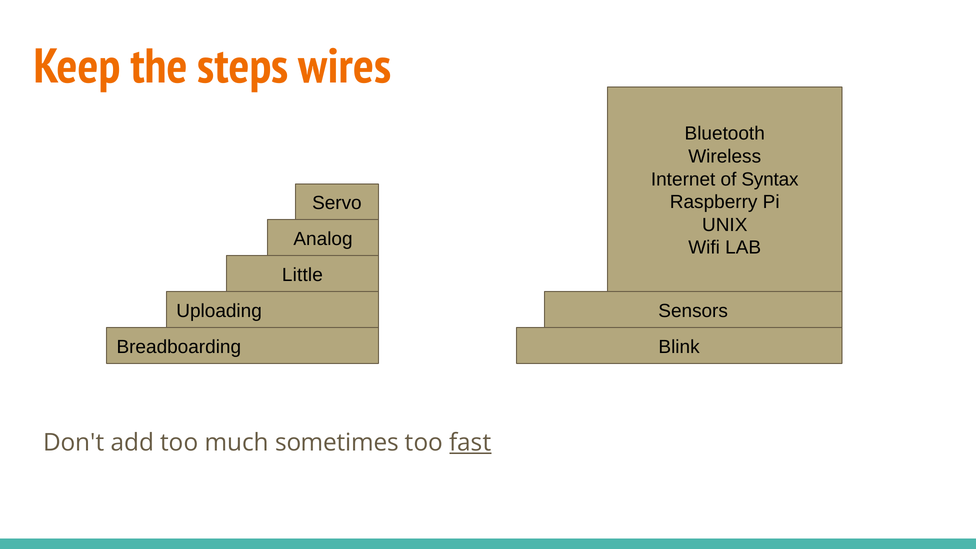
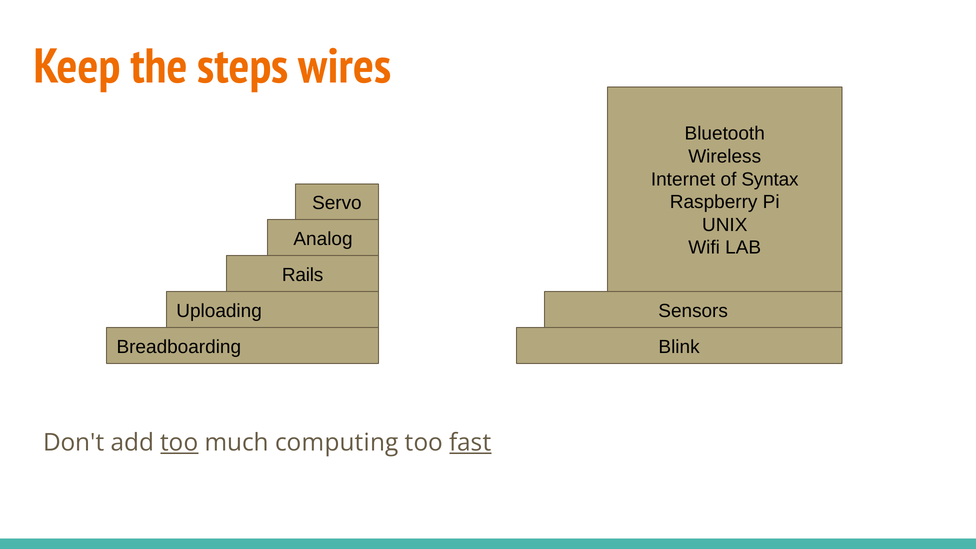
Little: Little -> Rails (303, 275)
too underline: none -> present (179, 443)
sometimes: sometimes -> computing (337, 443)
